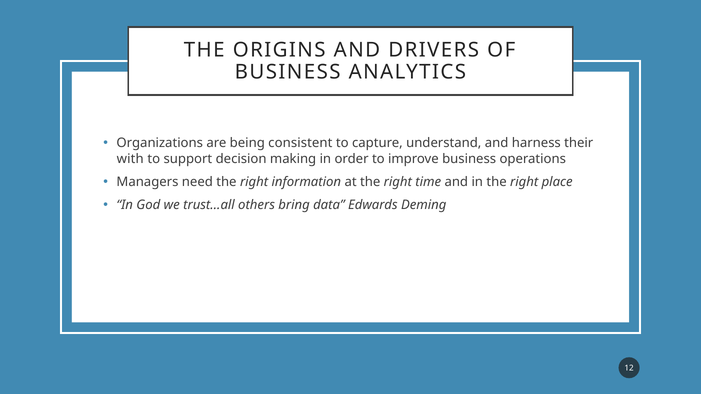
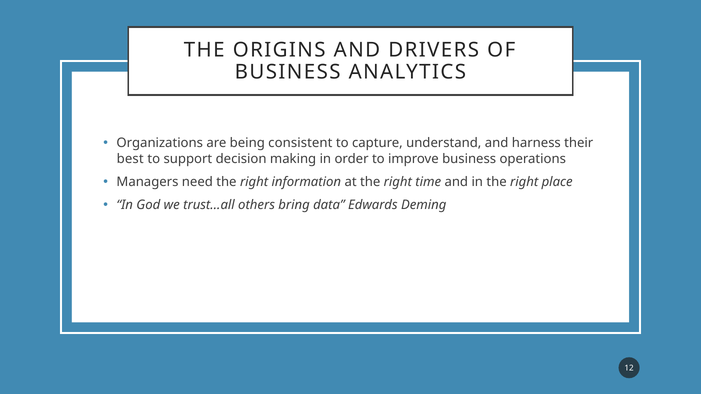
with: with -> best (130, 159)
